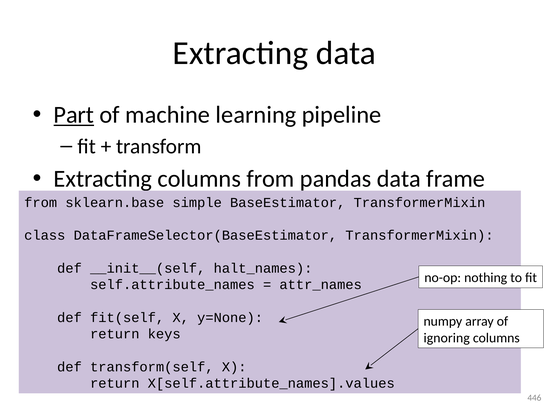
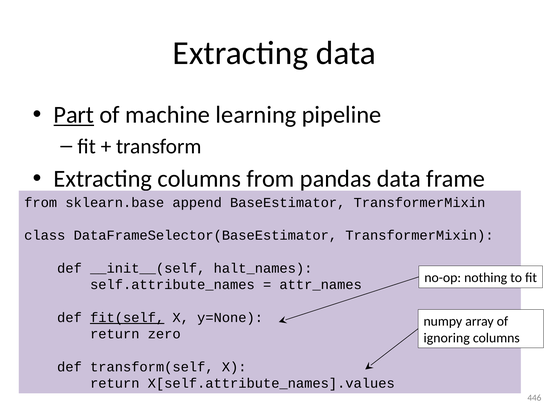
simple: simple -> append (197, 203)
fit(self underline: none -> present (127, 318)
keys: keys -> zero (164, 335)
